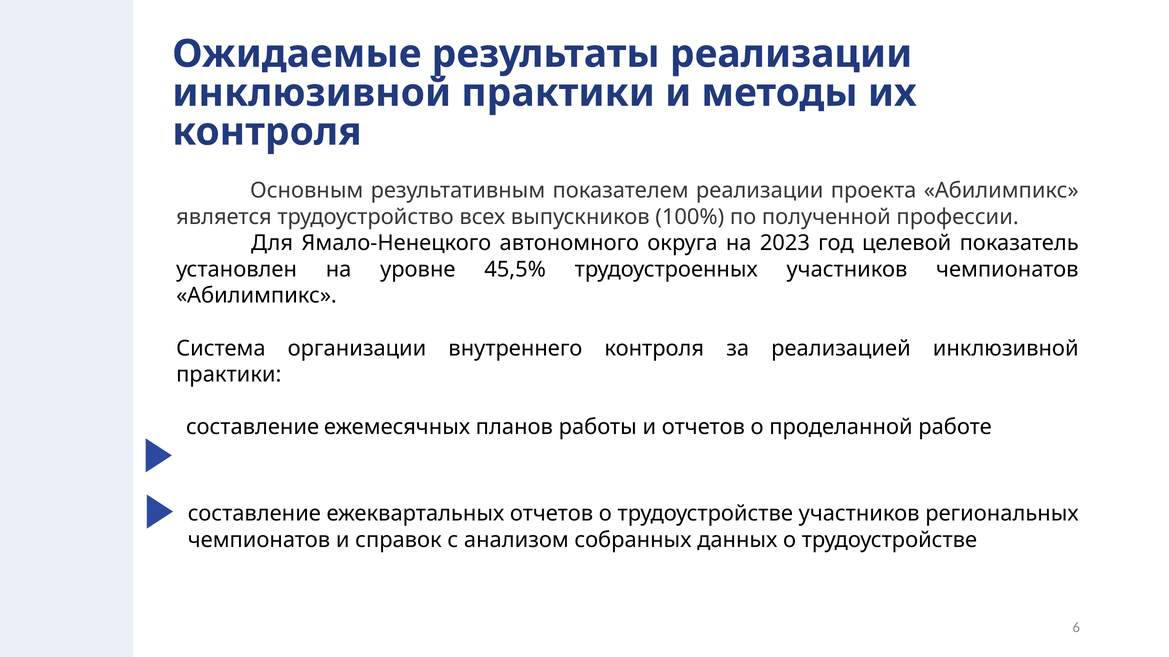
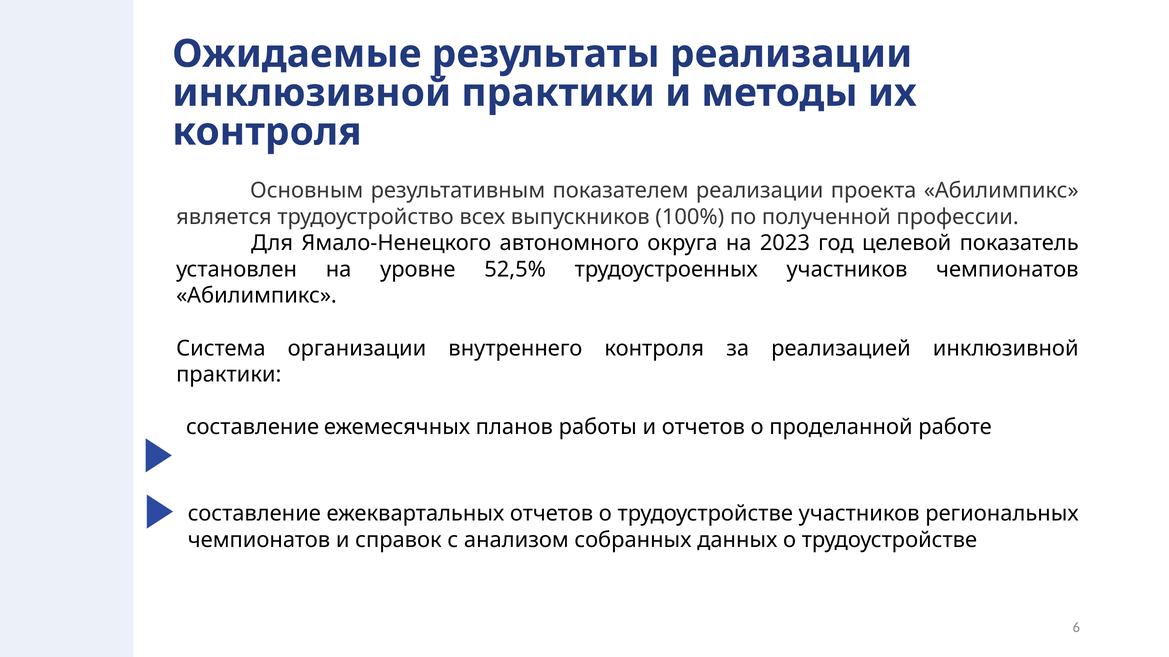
45,5%: 45,5% -> 52,5% (515, 270)
